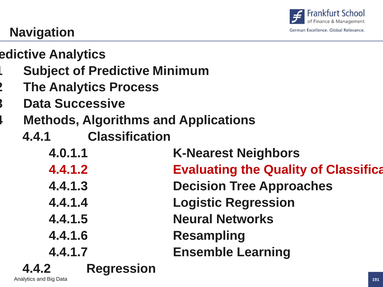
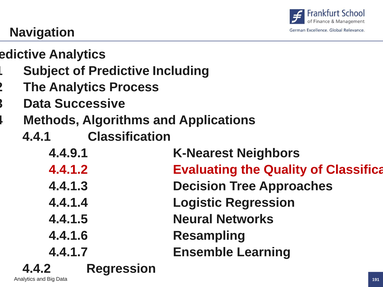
Minimum: Minimum -> Including (181, 71)
4.0.1.1: 4.0.1.1 -> 4.4.9.1 (68, 153)
